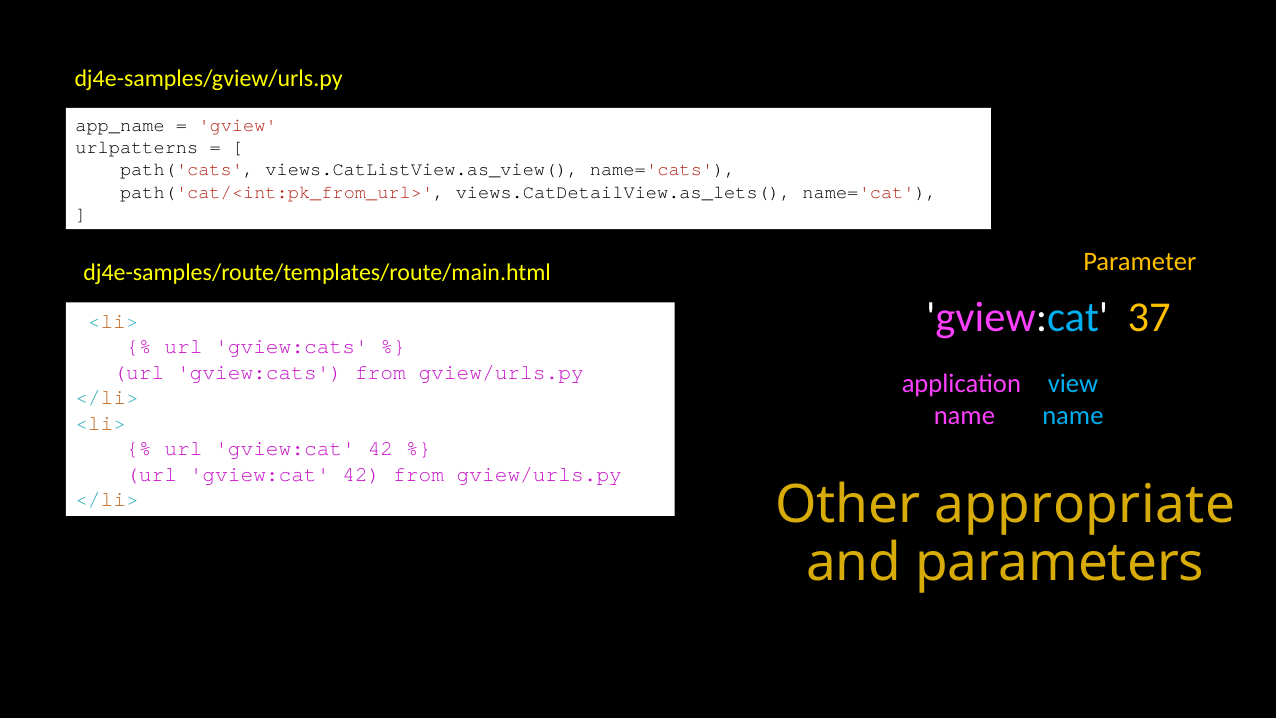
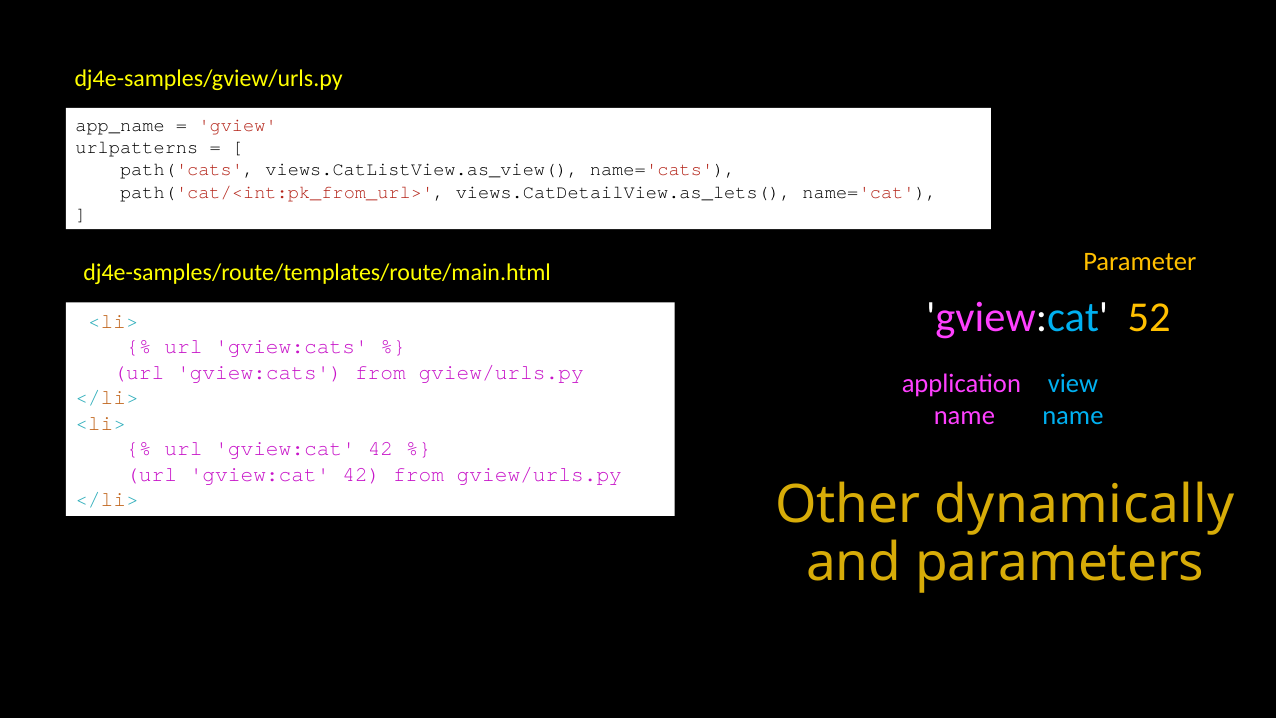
37: 37 -> 52 (1149, 317)
appropriate: appropriate -> dynamically (1085, 505)
